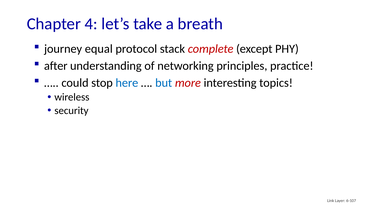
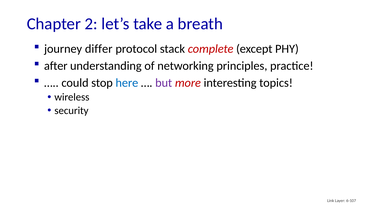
4: 4 -> 2 (91, 24)
equal: equal -> differ (99, 49)
but colour: blue -> purple (164, 83)
